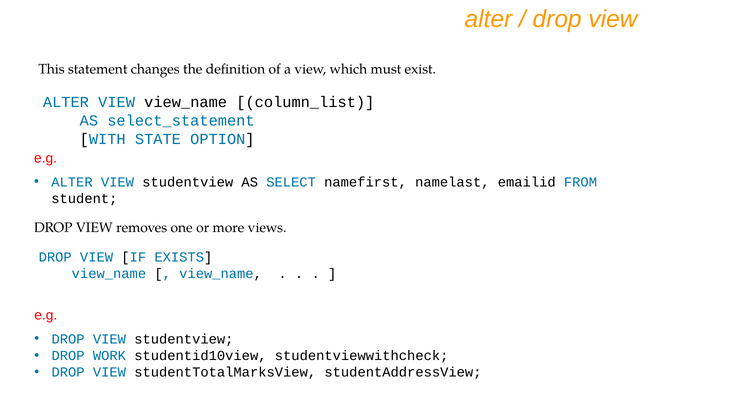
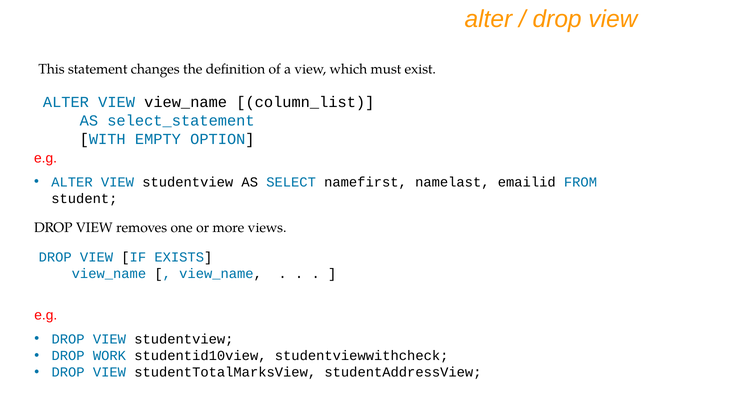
STATE: STATE -> EMPTY (158, 139)
